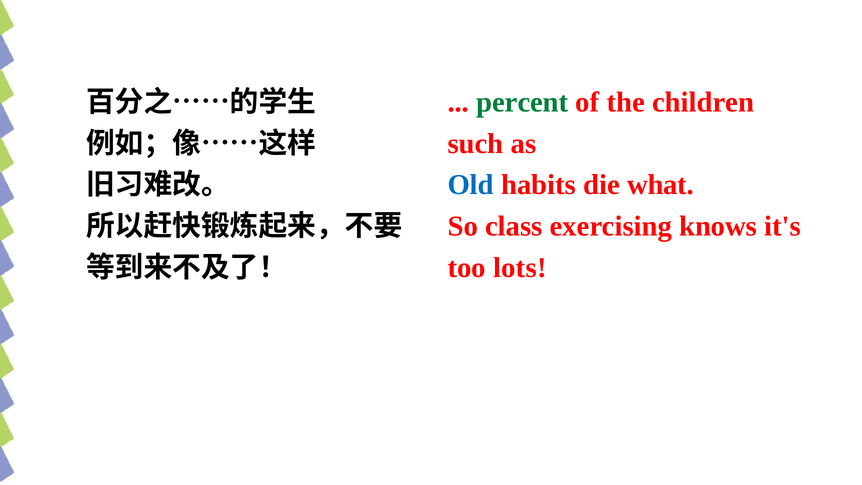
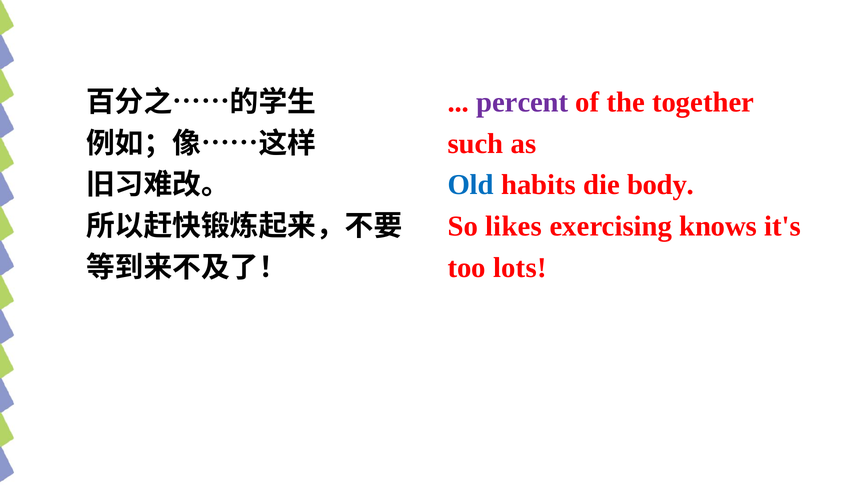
percent colour: green -> purple (522, 102)
children: children -> together (703, 102)
what: what -> body (660, 185)
class: class -> likes (514, 226)
